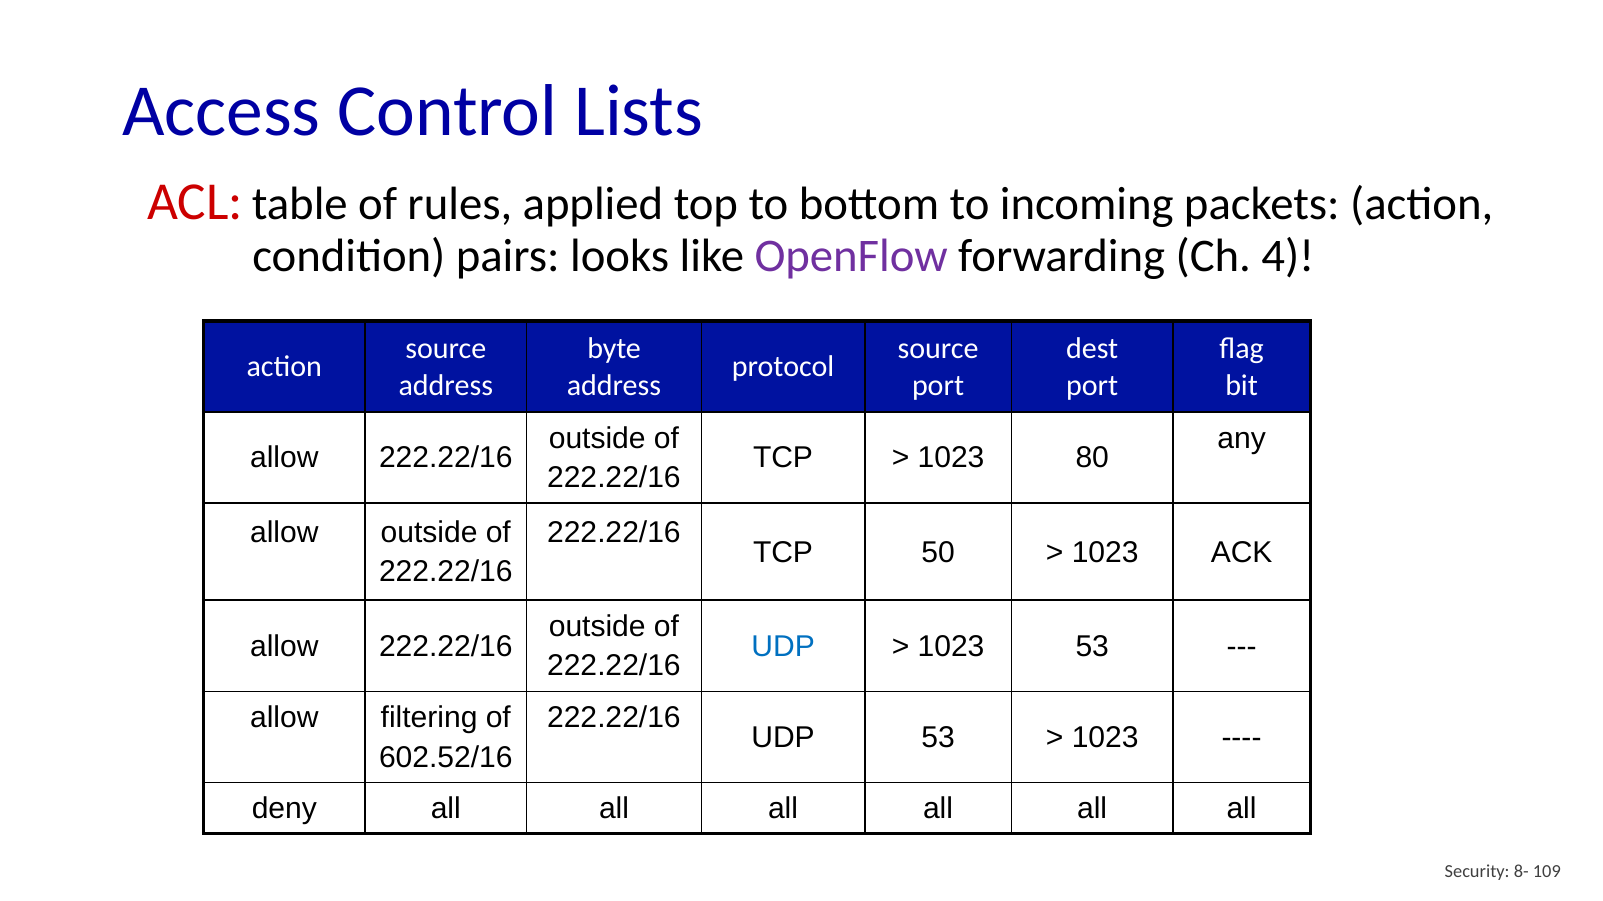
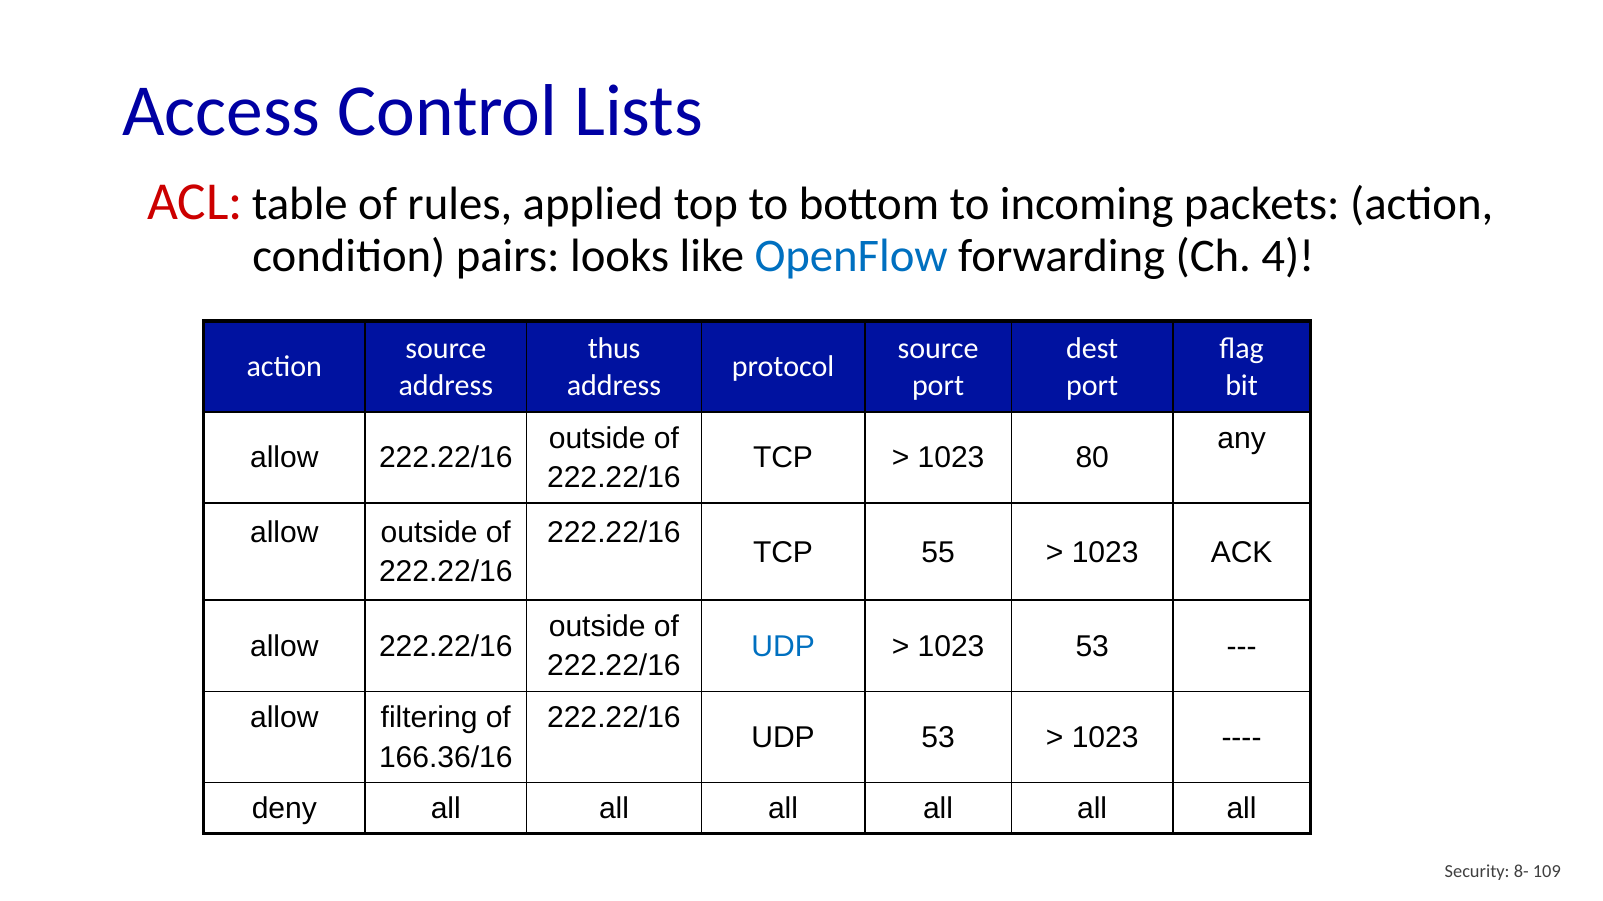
OpenFlow colour: purple -> blue (851, 257)
byte: byte -> thus (614, 349)
50: 50 -> 55 (938, 553)
602.52/16: 602.52/16 -> 166.36/16 (446, 758)
